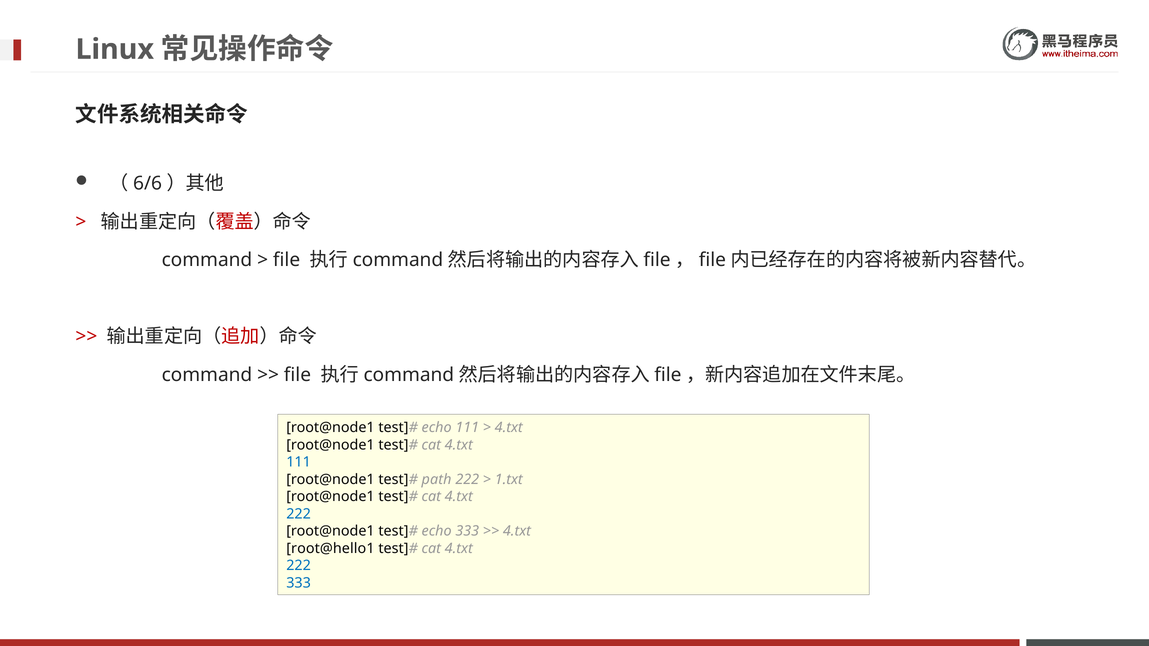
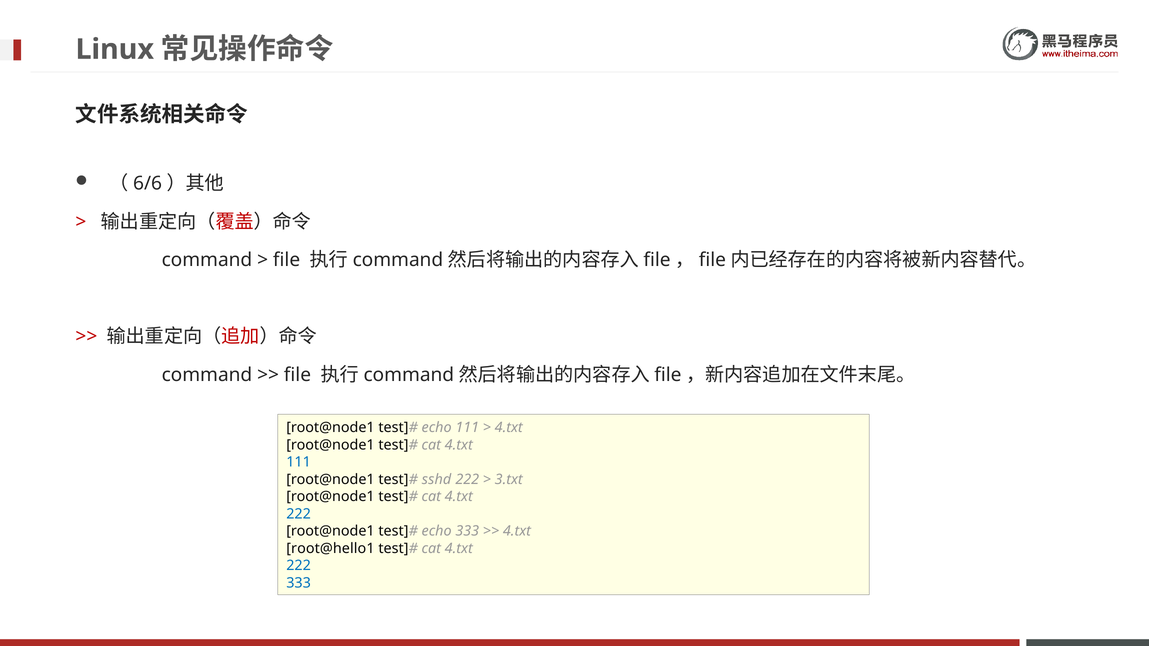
path: path -> sshd (437, 480)
1.txt: 1.txt -> 3.txt (509, 480)
